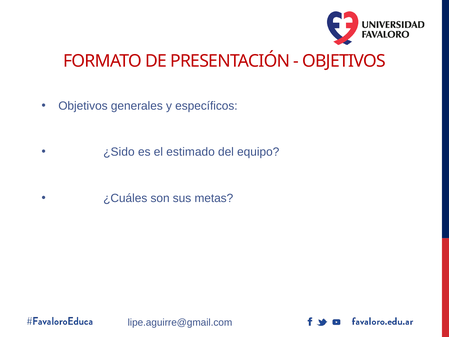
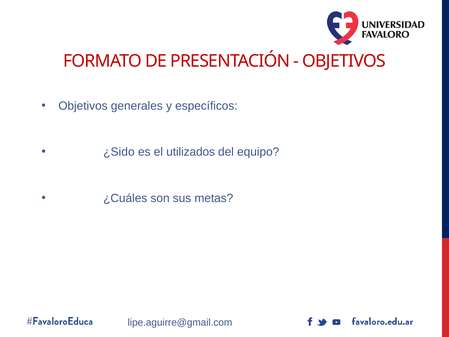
estimado: estimado -> utilizados (191, 152)
